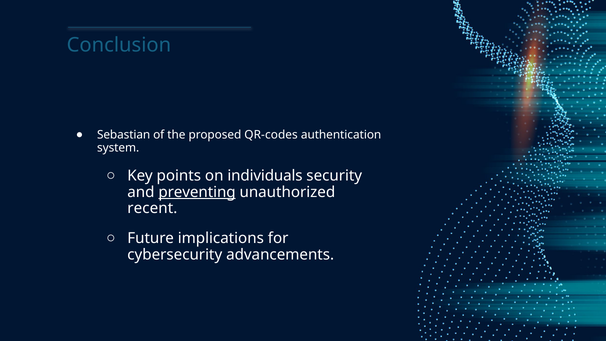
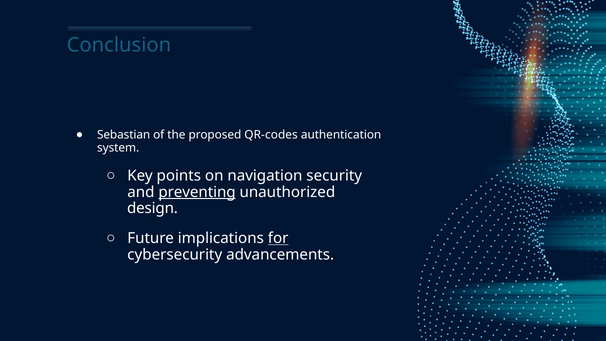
individuals: individuals -> navigation (265, 176)
recent: recent -> design (152, 208)
for underline: none -> present (278, 238)
